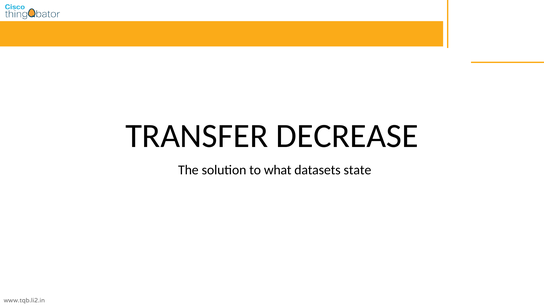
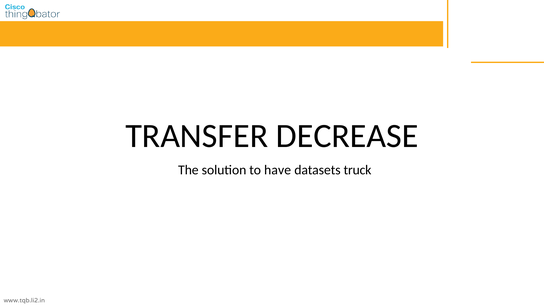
what: what -> have (278, 170)
state: state -> truck (358, 170)
